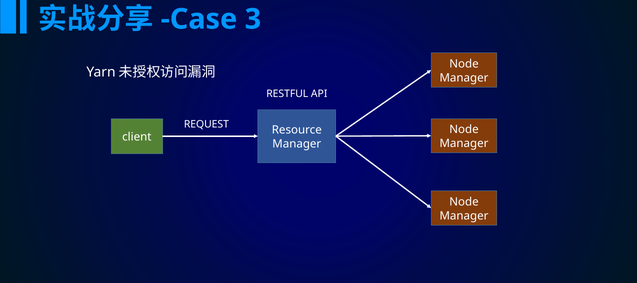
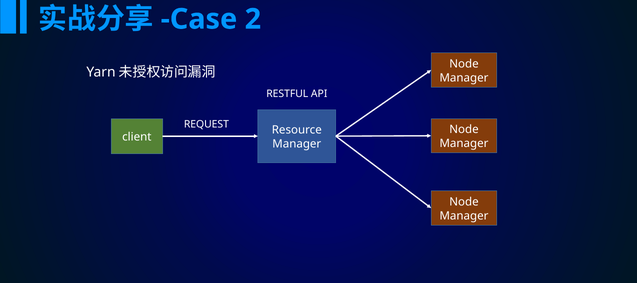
3: 3 -> 2 (253, 19)
